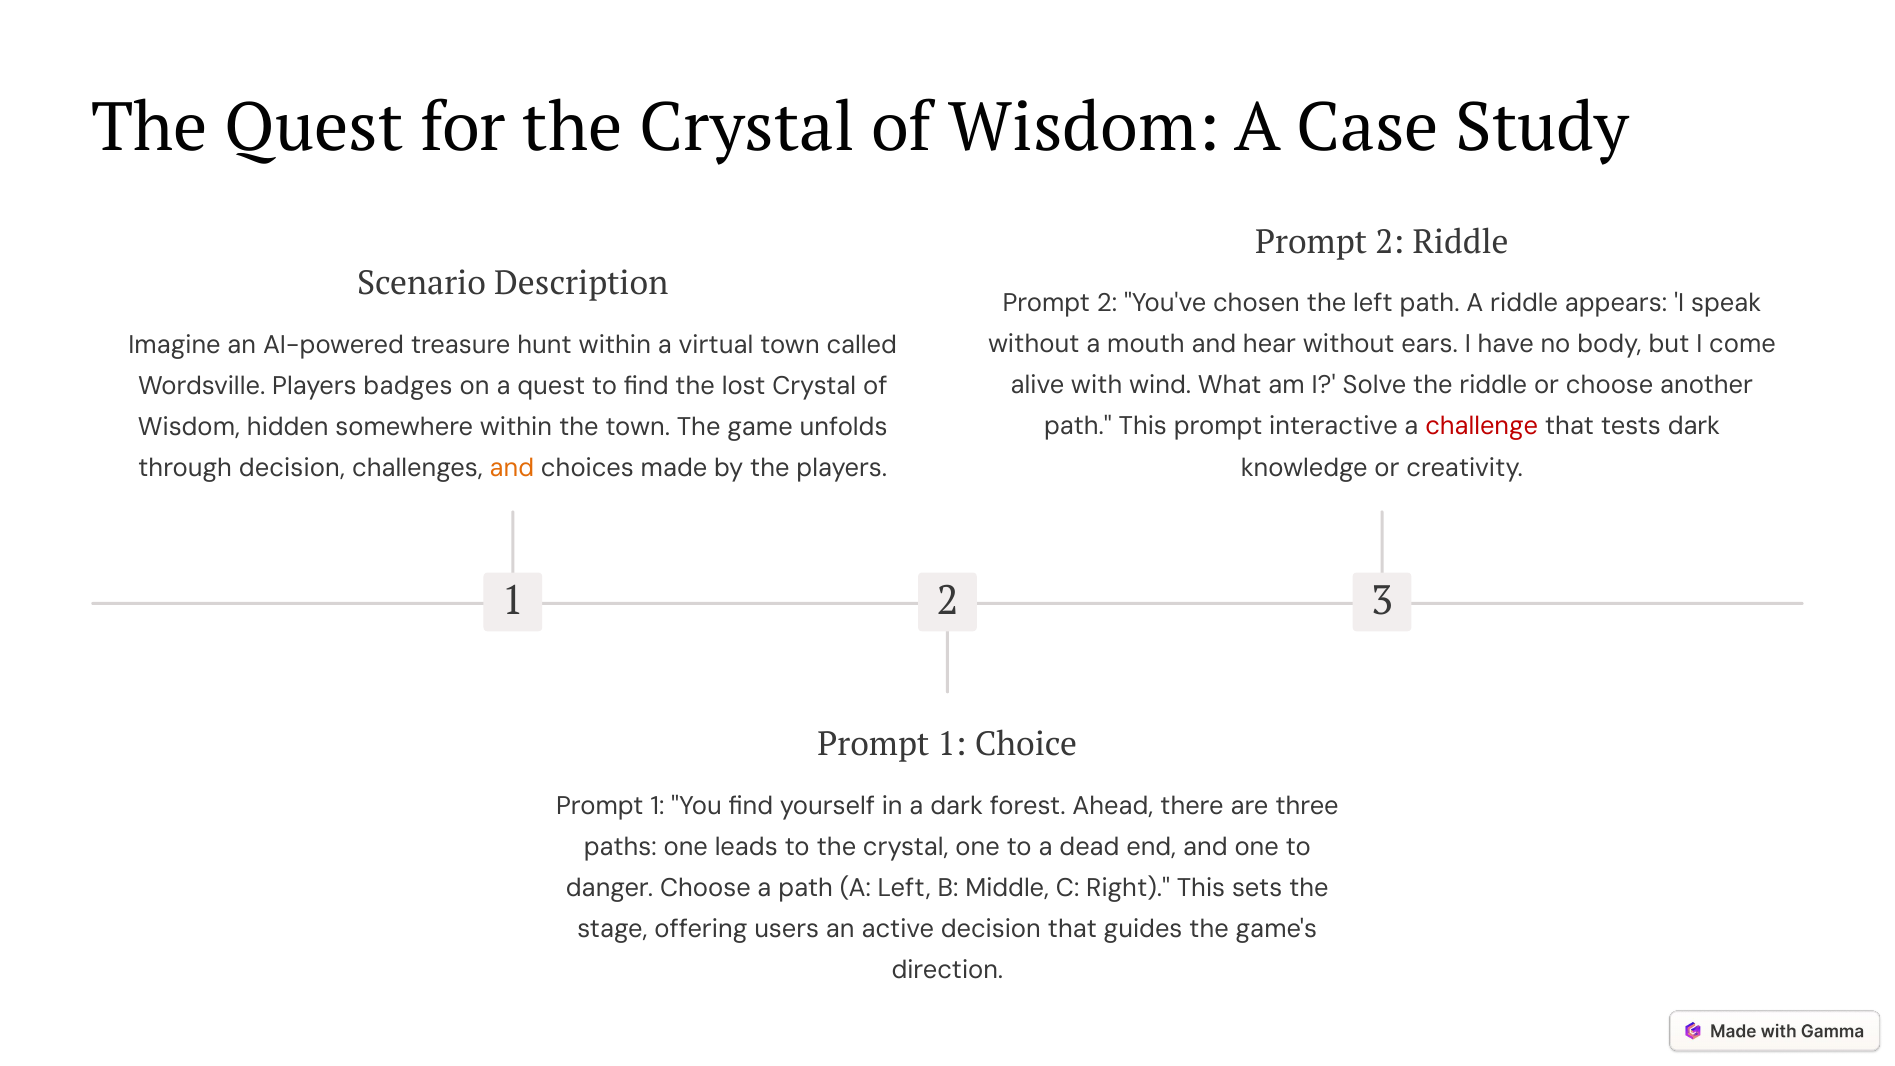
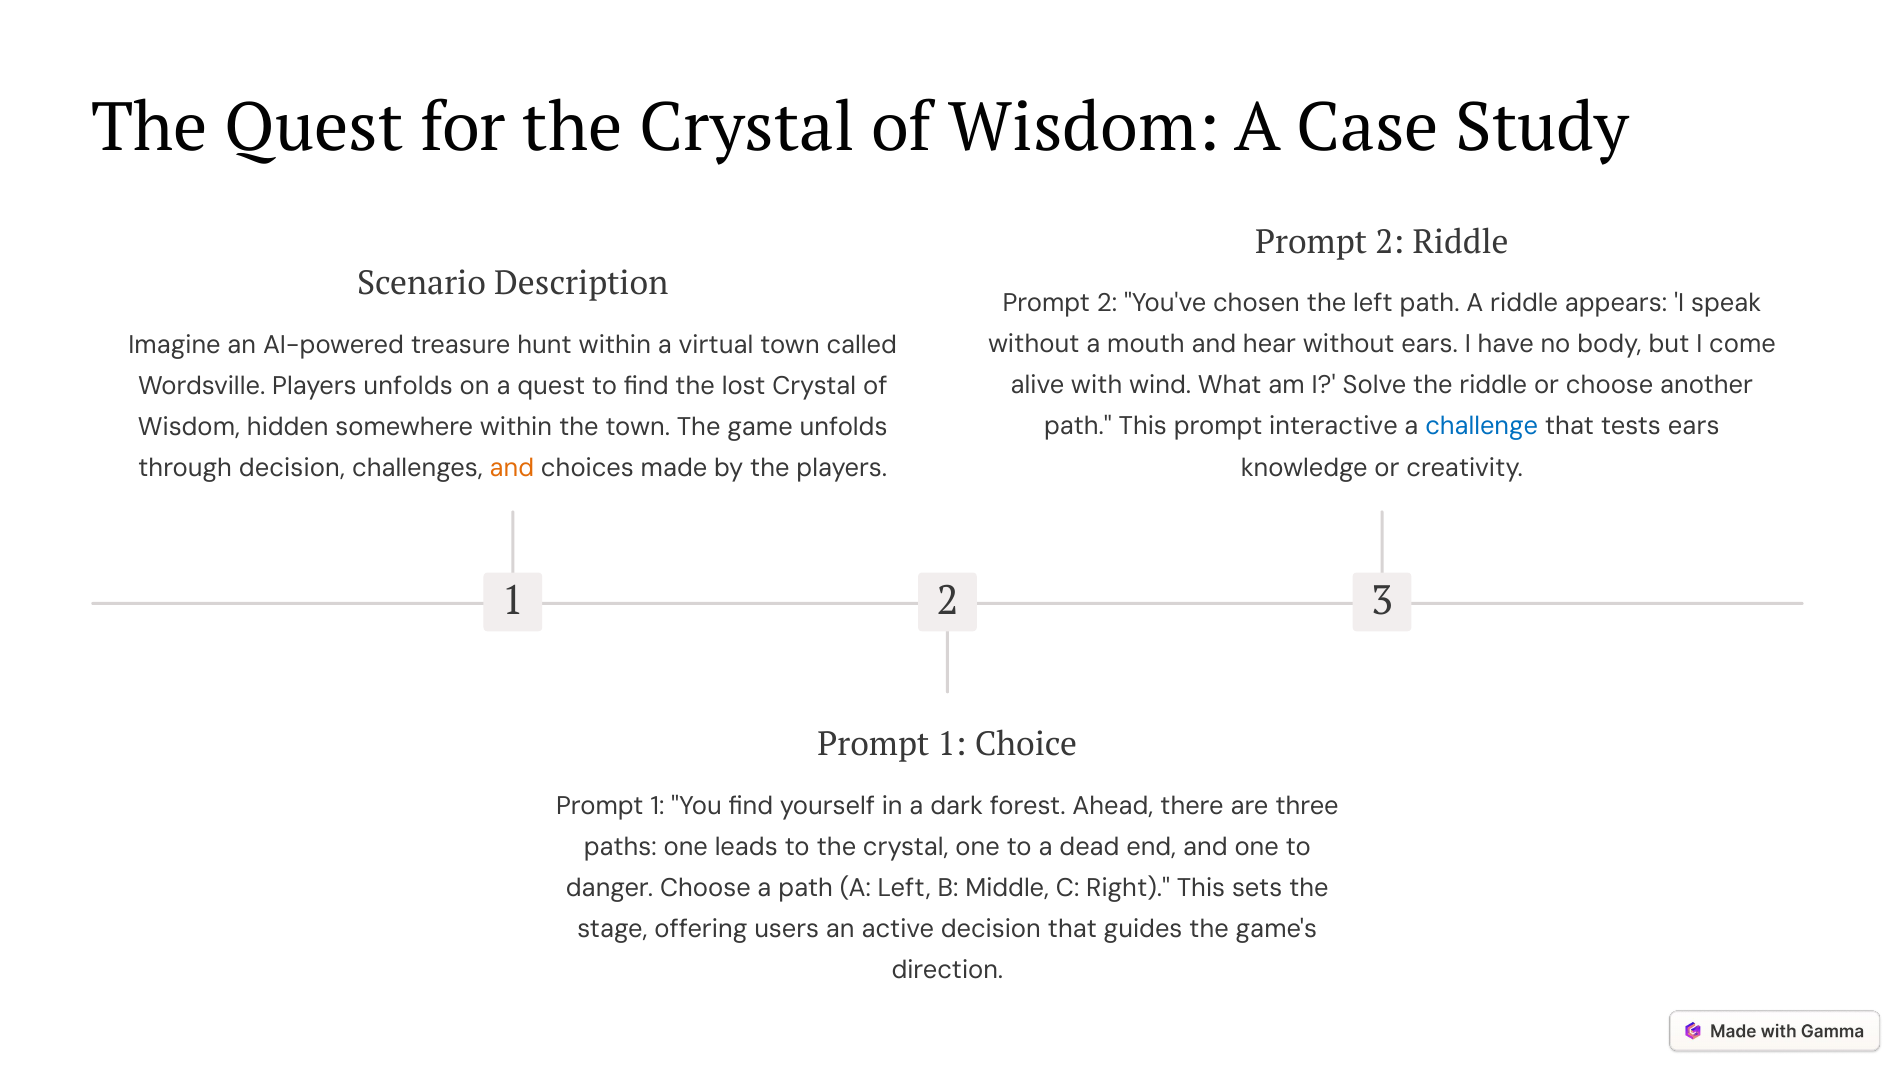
Players badges: badges -> unfolds (408, 386)
challenge colour: red -> blue (1482, 427)
tests dark: dark -> ears (1694, 427)
